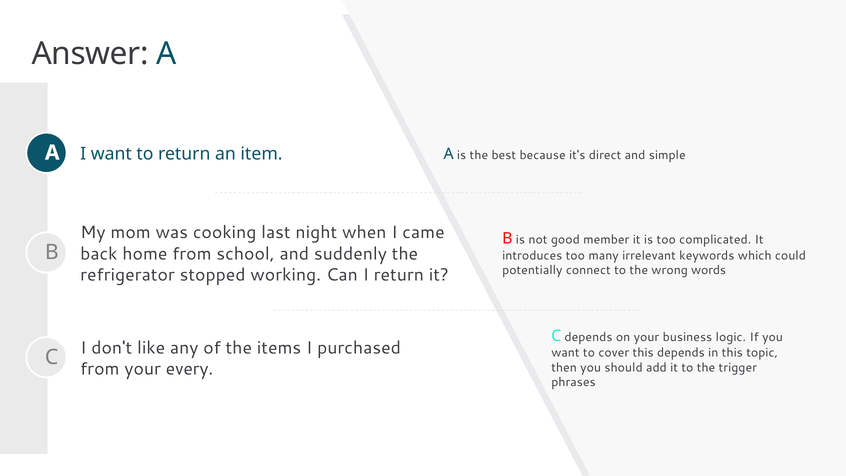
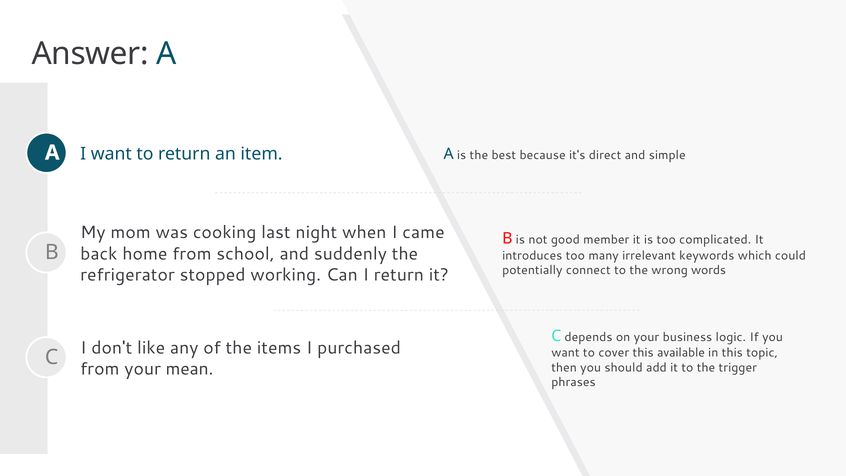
this depends: depends -> available (681, 353)
every: every -> mean (189, 369)
